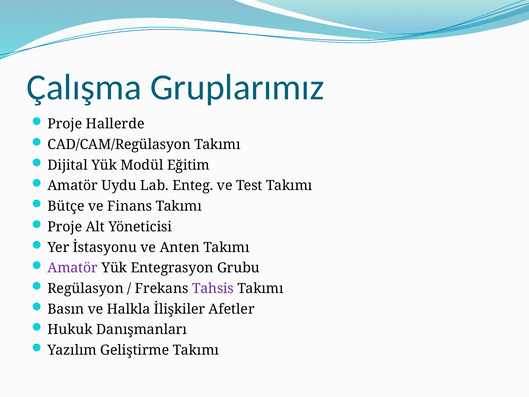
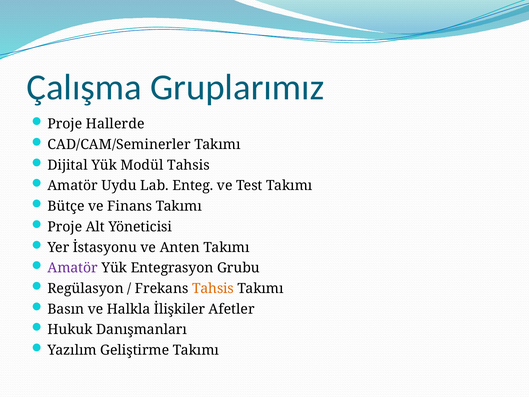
CAD/CAM/Regülasyon: CAD/CAM/Regülasyon -> CAD/CAM/Seminerler (119, 144)
Modül Eğitim: Eğitim -> Tahsis (188, 165)
Tahsis colour: purple -> orange (213, 288)
